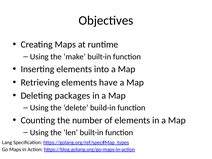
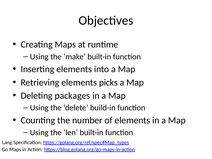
have: have -> picks (108, 82)
